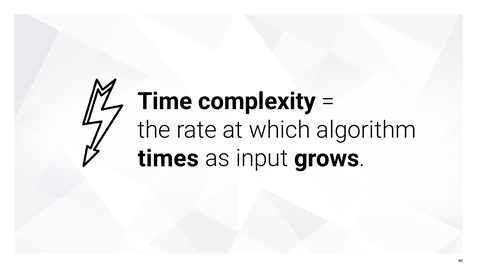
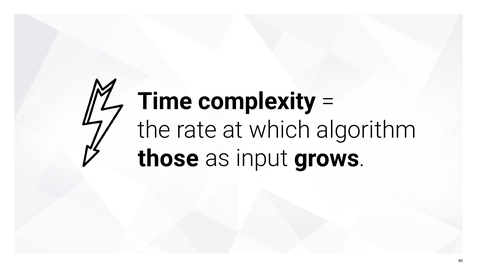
times: times -> those (168, 159)
